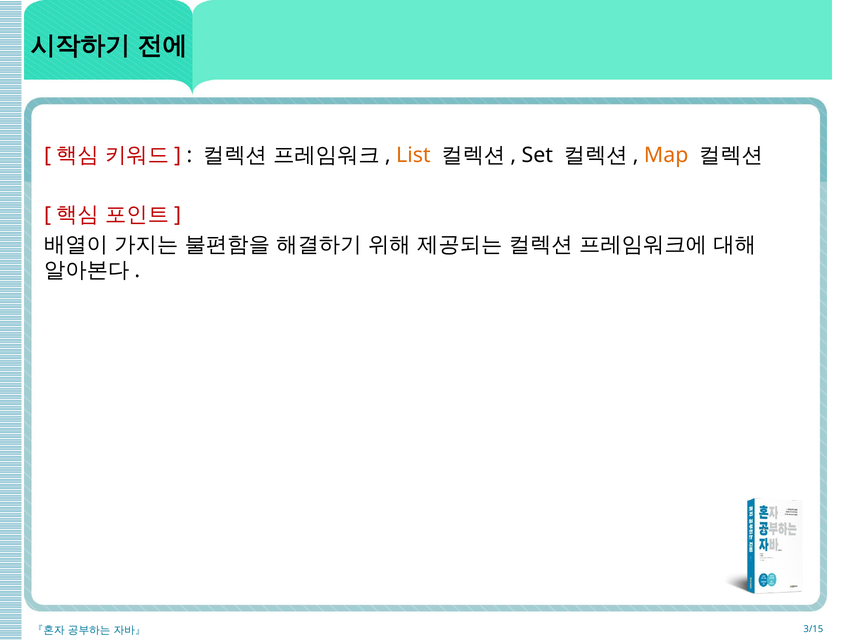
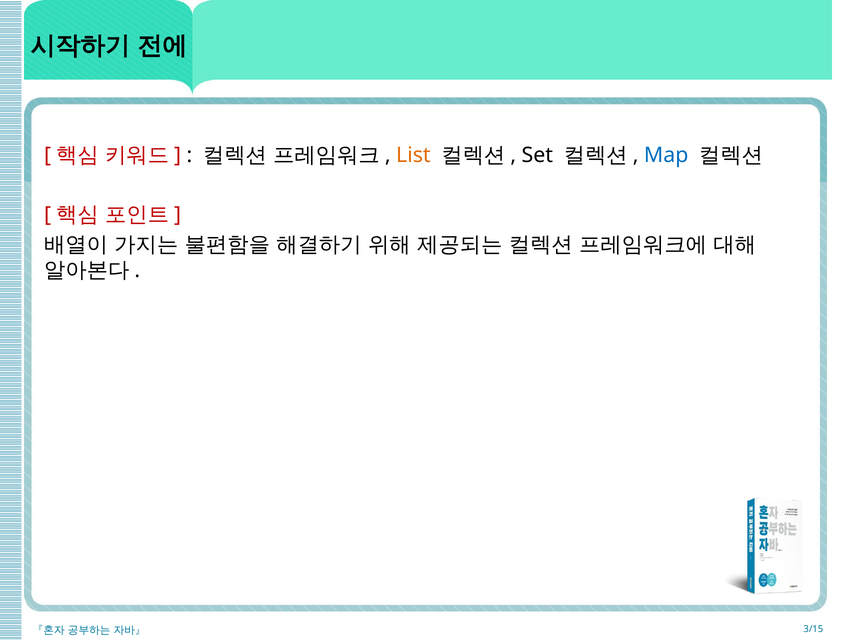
Map colour: orange -> blue (666, 155)
